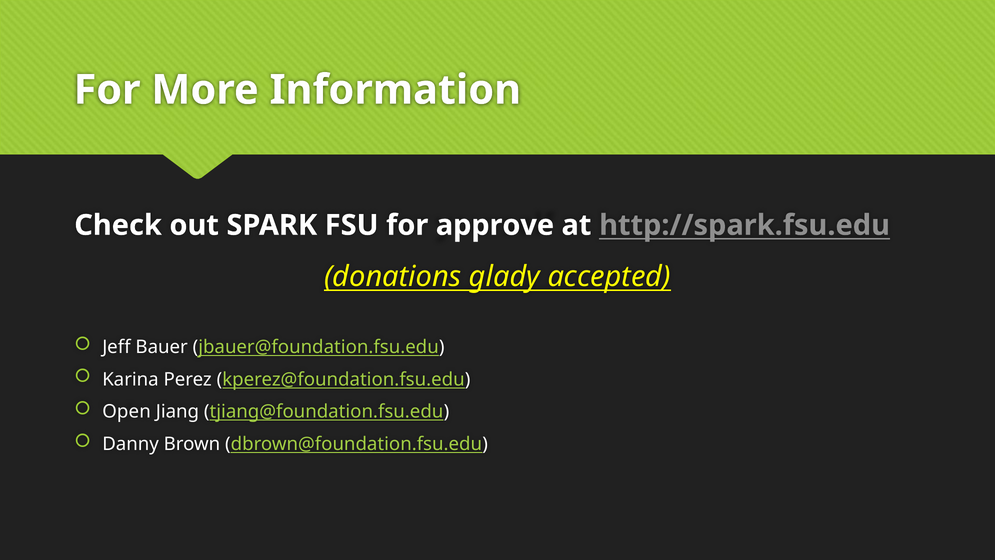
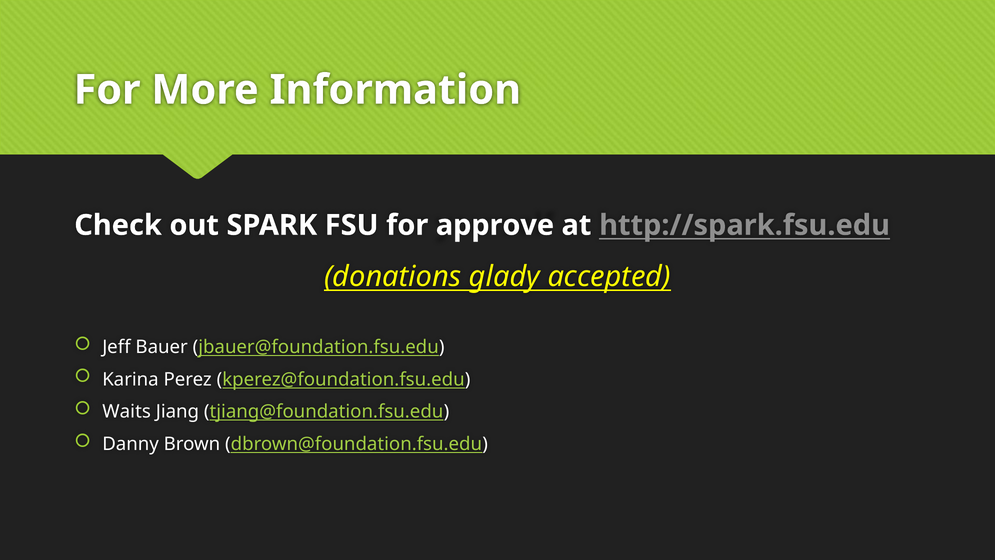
Open: Open -> Waits (127, 412)
